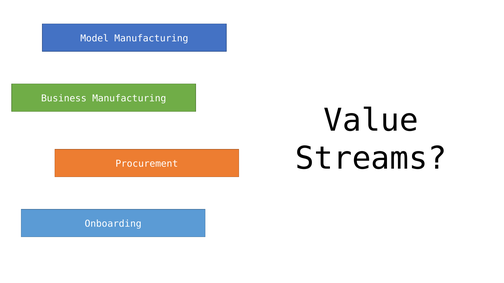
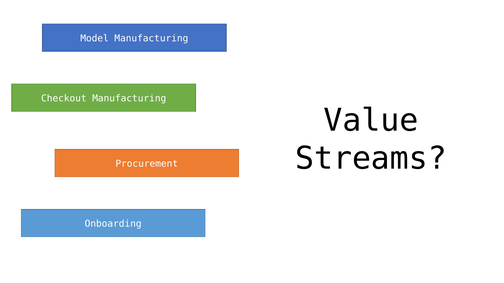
Business: Business -> Checkout (64, 98)
